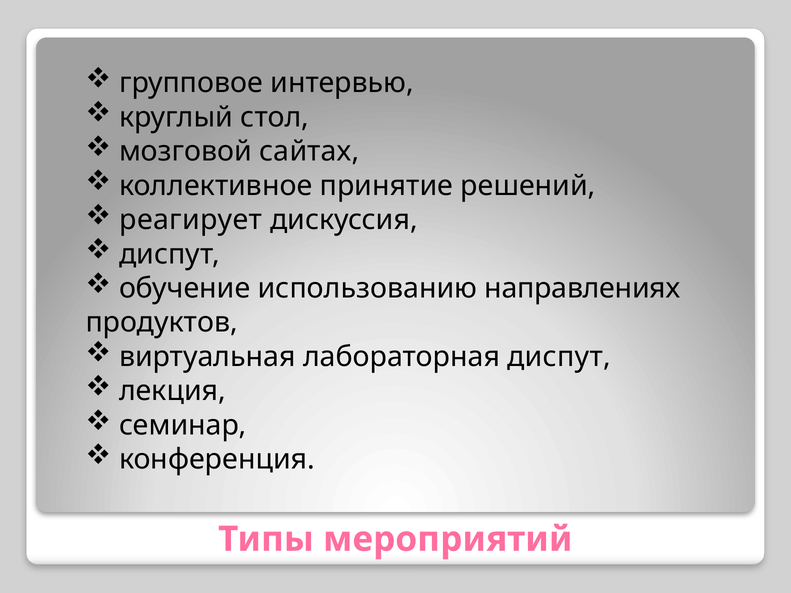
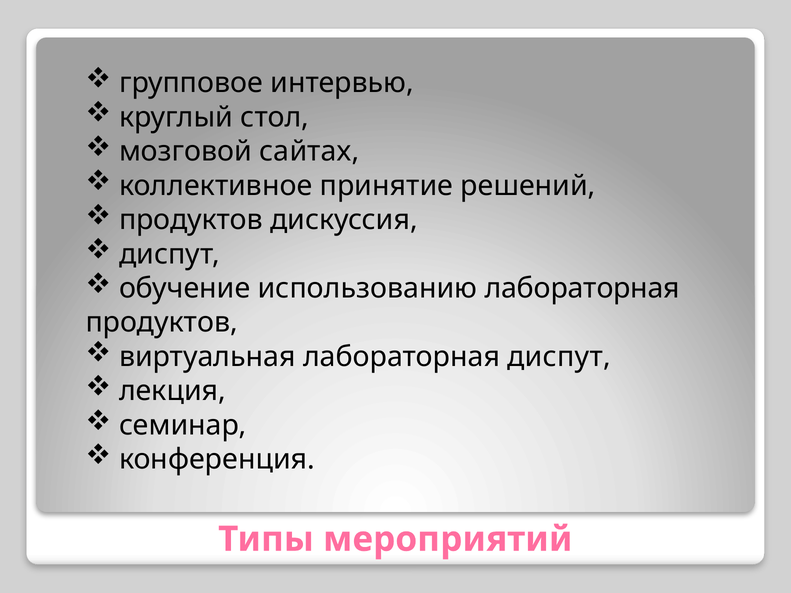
реагирует: реагирует -> продуктов (191, 220)
использованию направлениях: направлениях -> лабораторная (582, 288)
